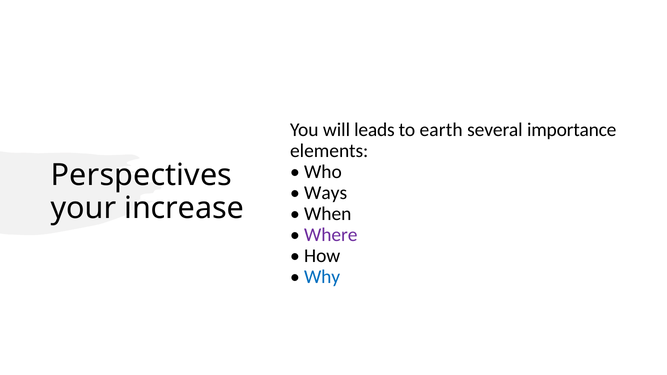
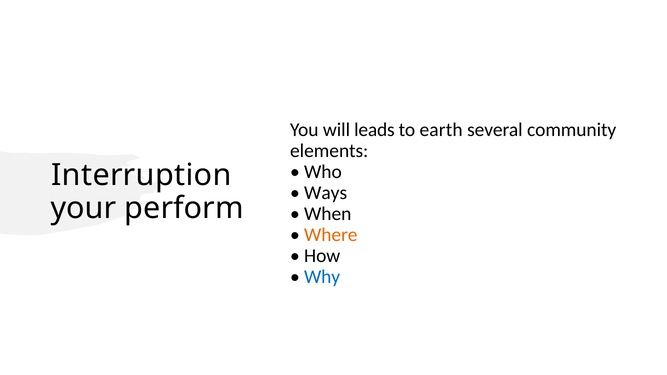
importance: importance -> community (572, 130)
Perspectives: Perspectives -> Interruption (141, 175)
increase: increase -> perform (184, 208)
Where colour: purple -> orange (331, 235)
